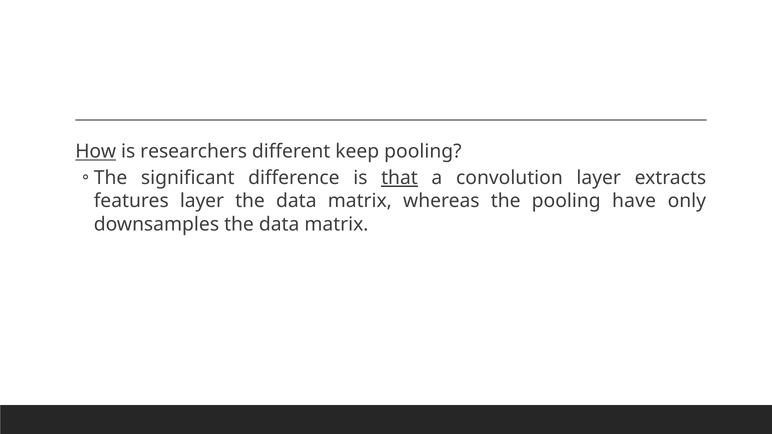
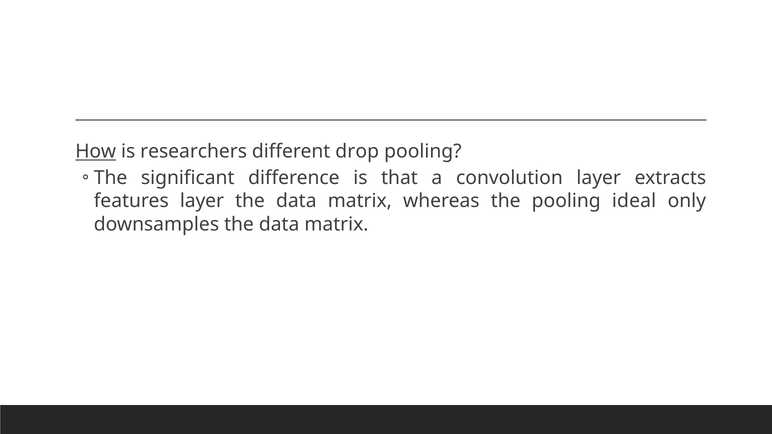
keep: keep -> drop (357, 152)
that underline: present -> none (399, 178)
have: have -> ideal (634, 201)
